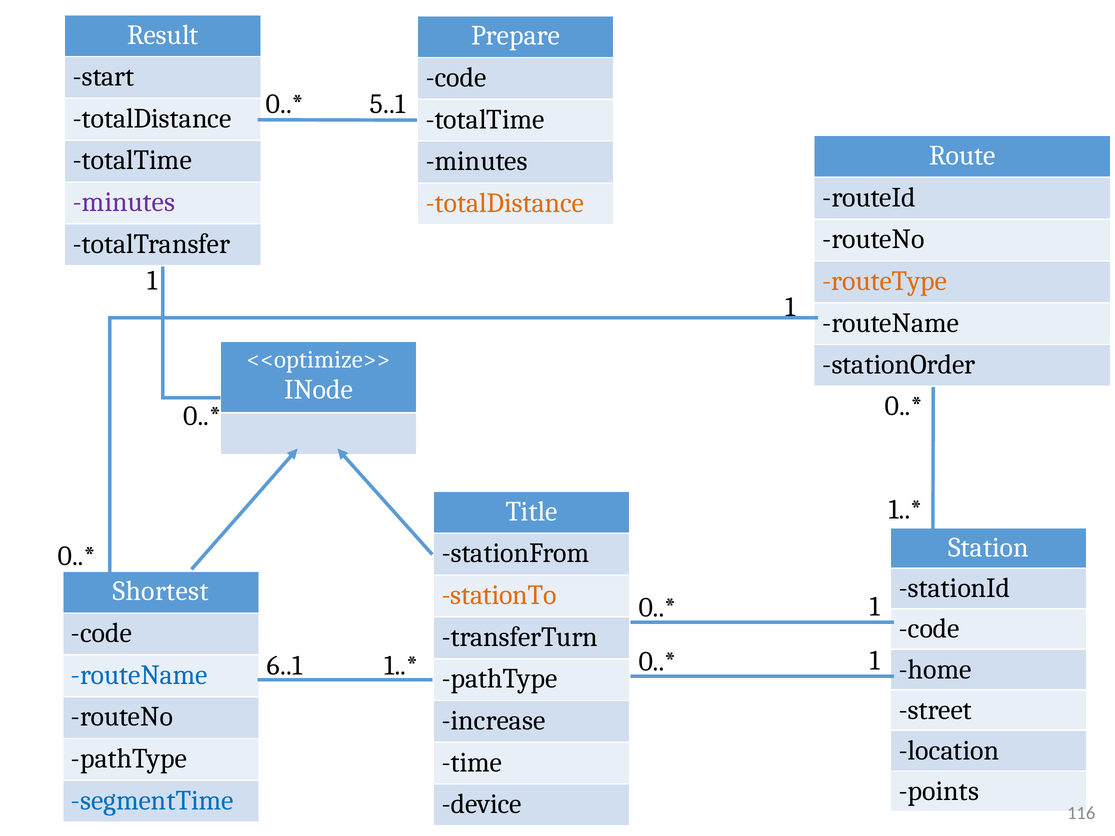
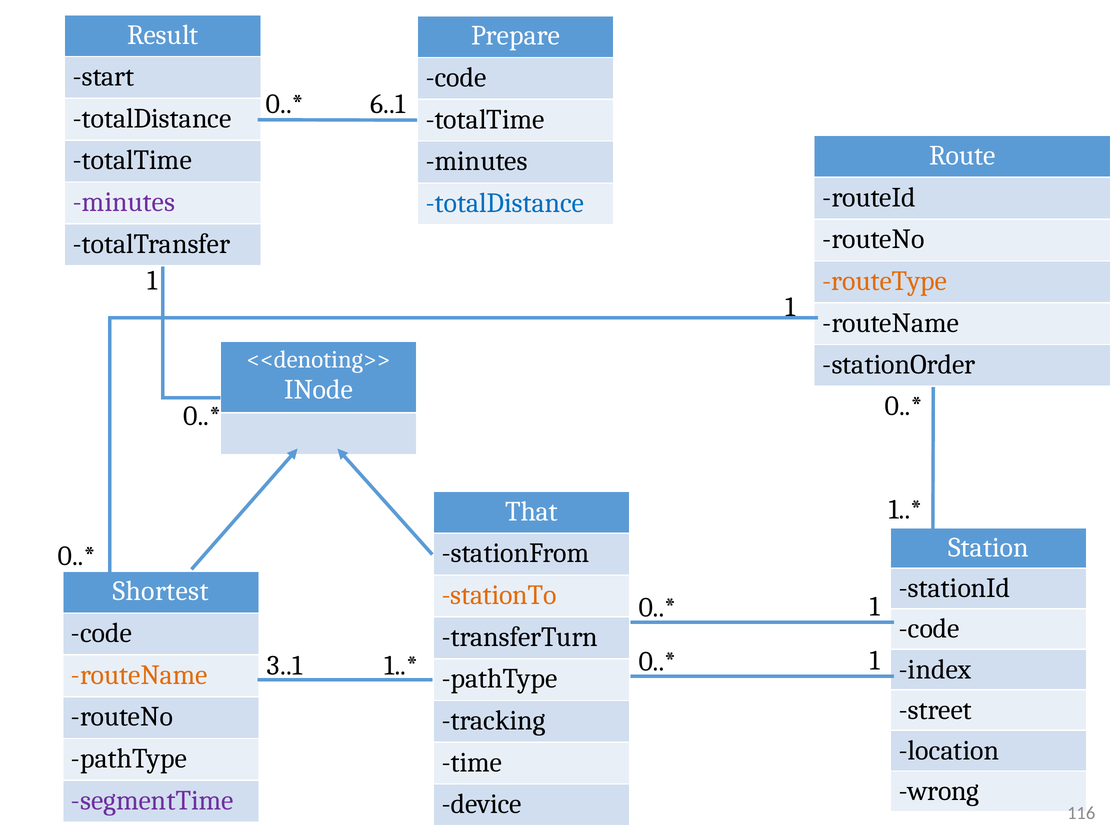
5..1: 5..1 -> 6..1 (388, 104)
totalDistance colour: orange -> blue (505, 203)
<<optimize>>: <<optimize>> -> <<denoting>> (318, 360)
Title: Title -> That (532, 512)
6..1: 6..1 -> 3..1 (285, 666)
home: home -> index (935, 670)
routeName colour: blue -> orange (139, 675)
increase: increase -> tracking (493, 721)
points: points -> wrong (939, 791)
segmentTime colour: blue -> purple (152, 801)
